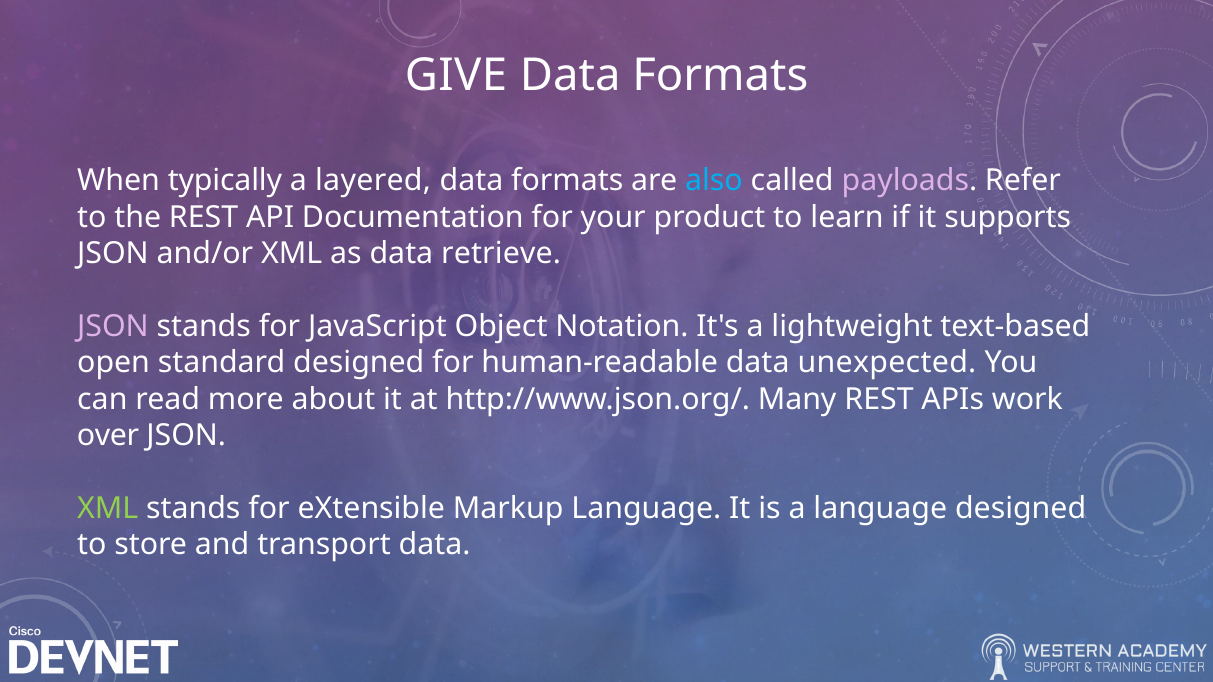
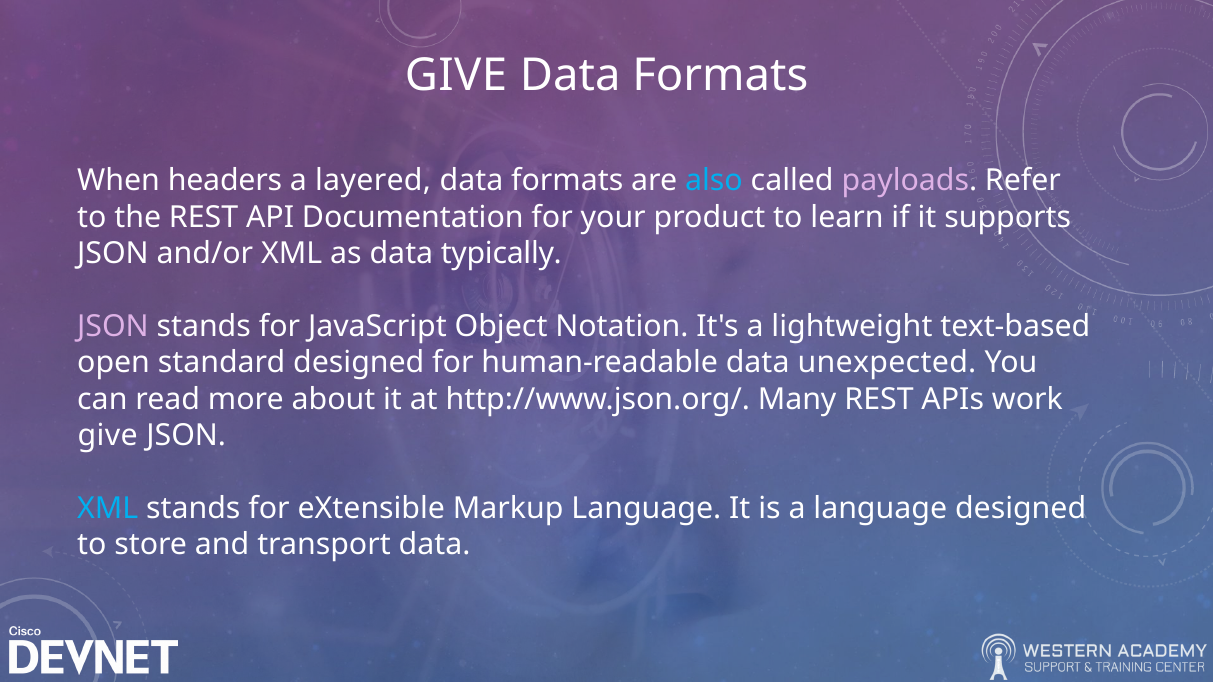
typically: typically -> headers (225, 181)
retrieve: retrieve -> typically (501, 254)
over: over -> give (108, 436)
XML colour: light green -> light blue (108, 508)
